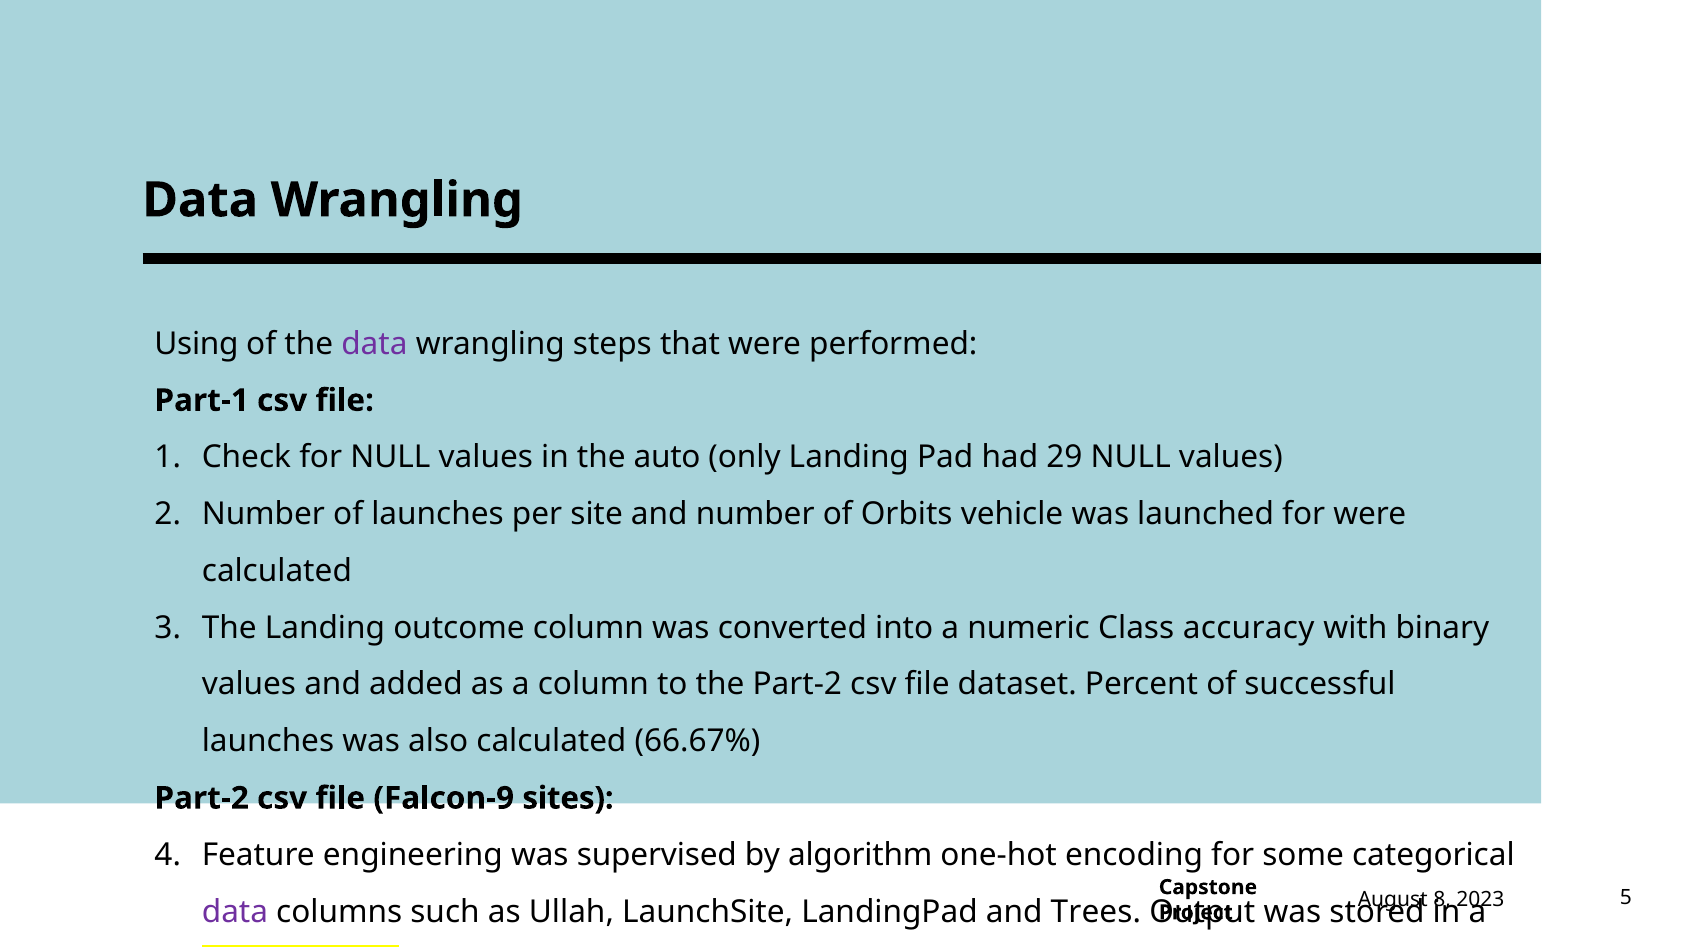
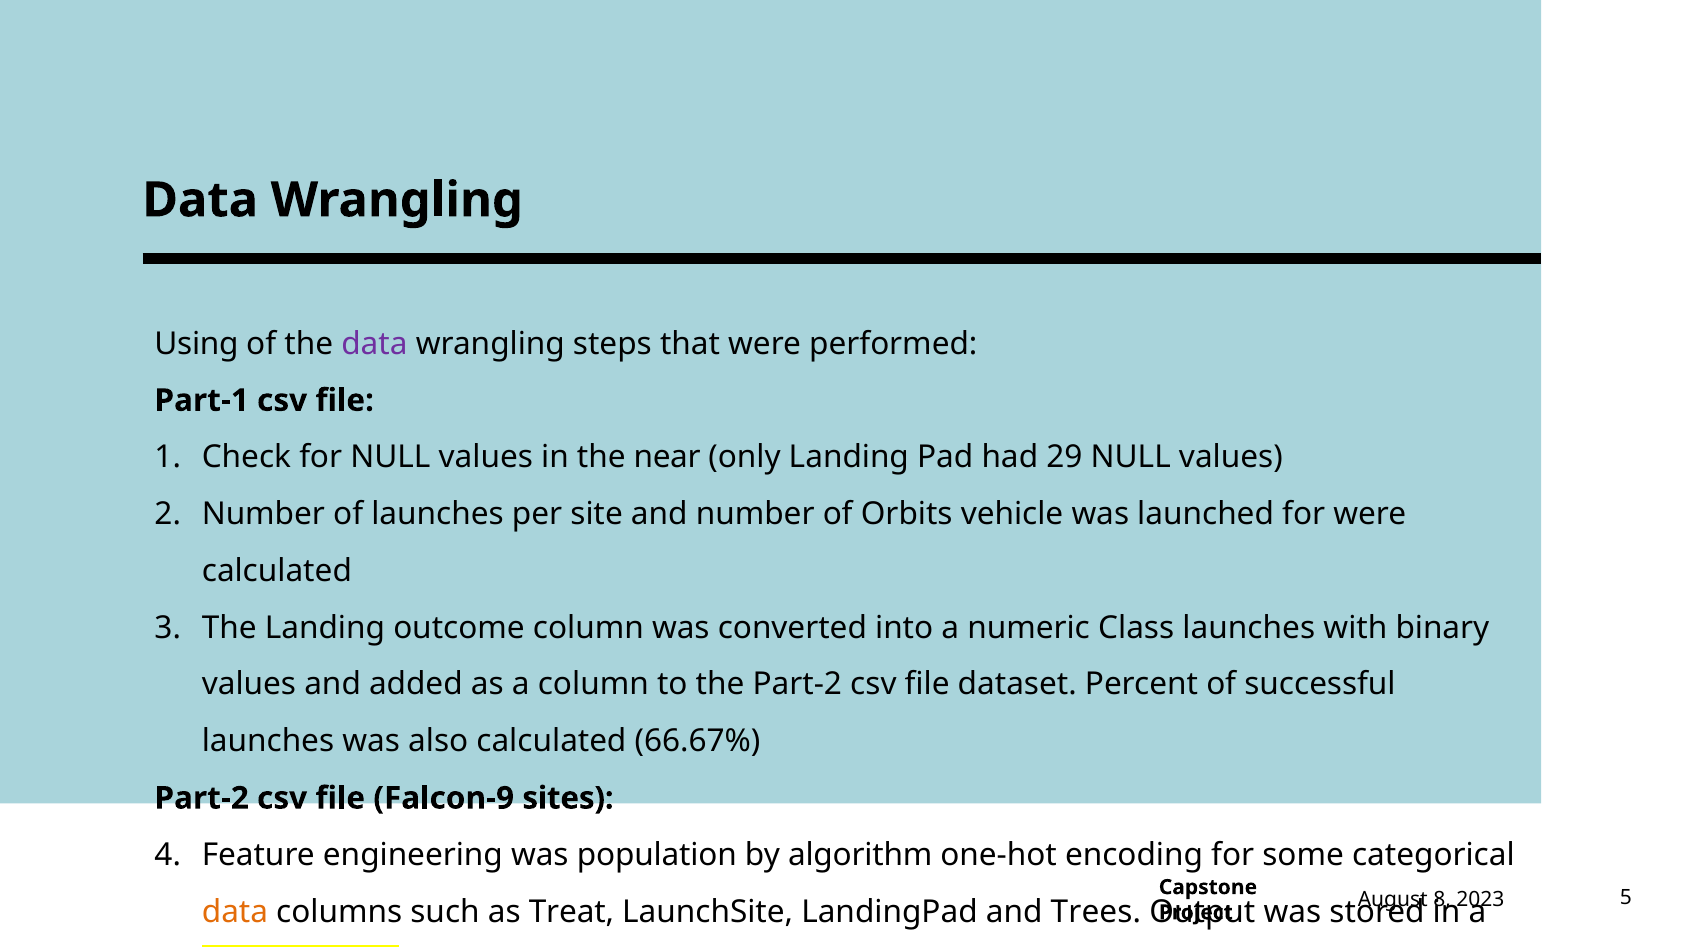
auto: auto -> near (667, 457)
Class accuracy: accuracy -> launches (1249, 628)
supervised: supervised -> population (657, 855)
data colour: purple -> orange (235, 912)
Ullah: Ullah -> Treat (571, 912)
